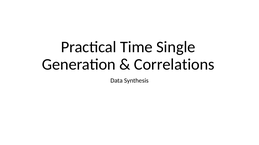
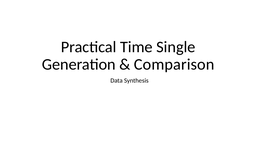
Correlations: Correlations -> Comparison (174, 65)
